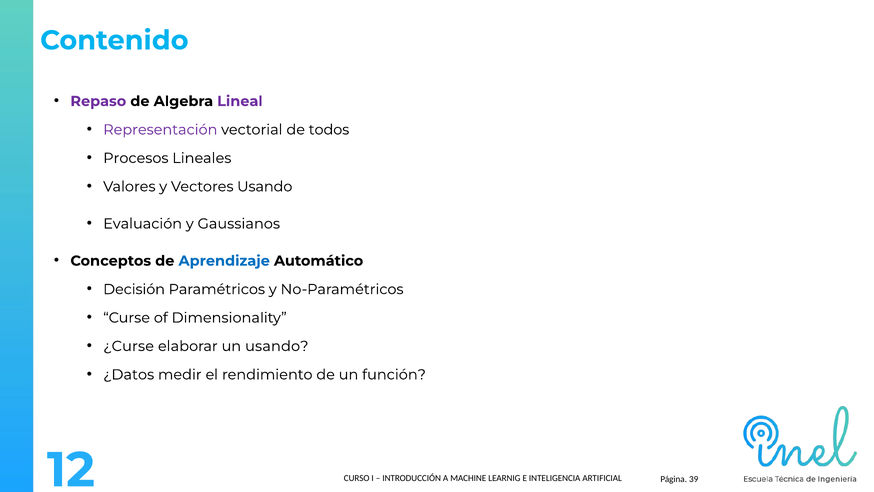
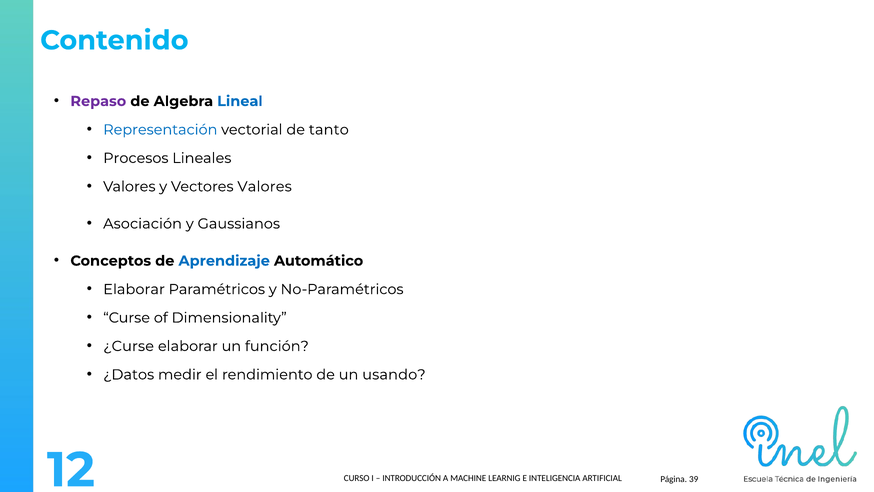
Lineal colour: purple -> blue (240, 101)
Representación colour: purple -> blue (160, 130)
todos: todos -> tanto (329, 130)
Vectores Usando: Usando -> Valores (265, 186)
Evaluación: Evaluación -> Asociación (143, 224)
Decisión: Decisión -> Elaborar (134, 289)
un usando: usando -> función (277, 346)
función: función -> usando (394, 374)
